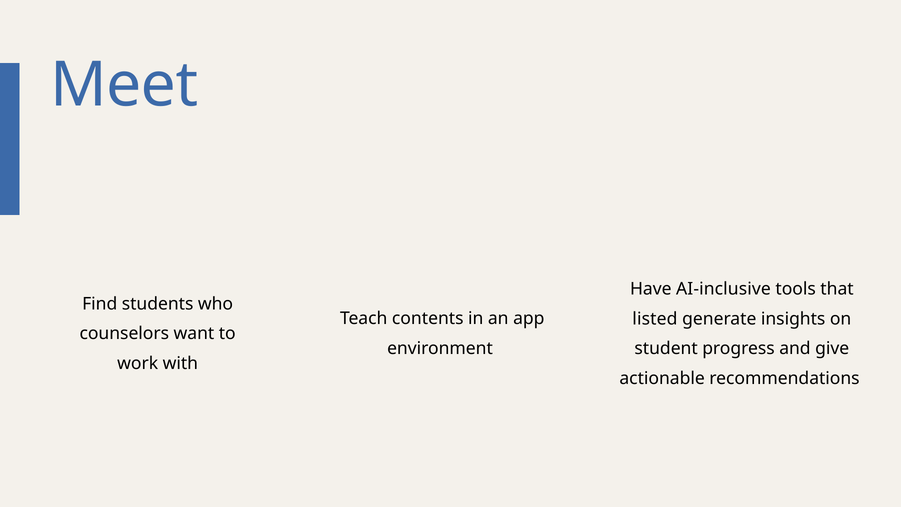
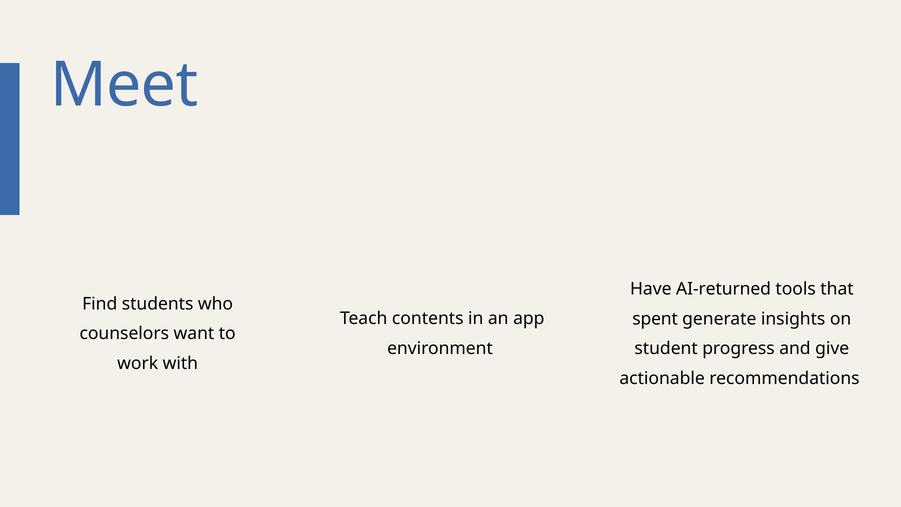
AI-inclusive: AI-inclusive -> AI-returned (724, 289)
listed: listed -> spent (655, 319)
